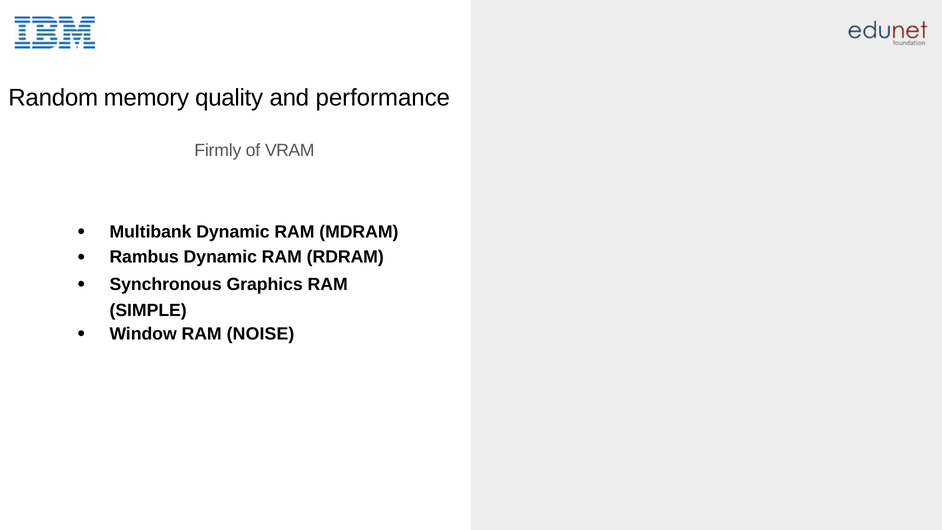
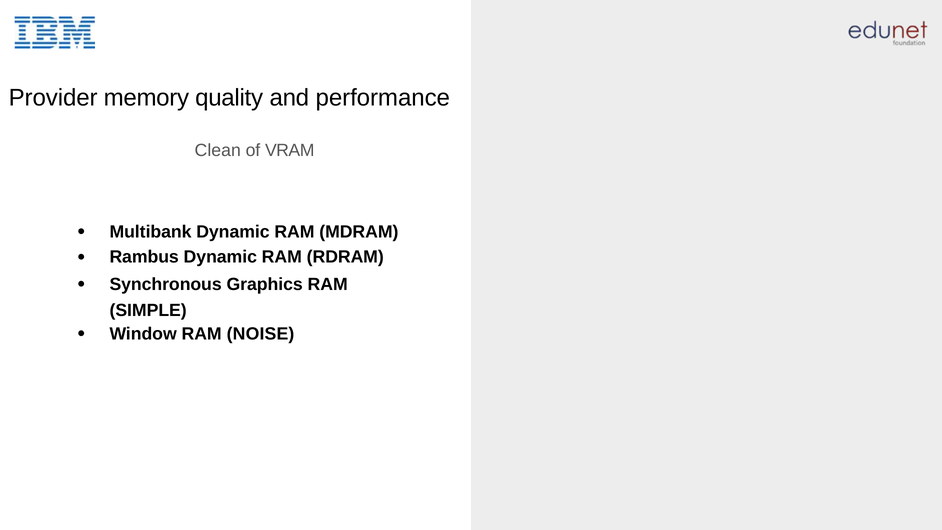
Random: Random -> Provider (53, 98)
Firmly: Firmly -> Clean (218, 150)
